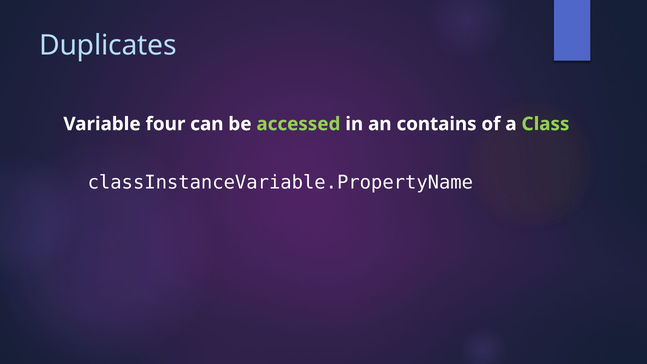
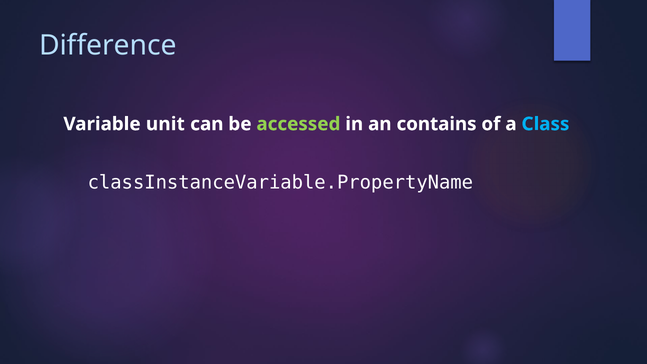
Duplicates: Duplicates -> Difference (108, 45)
four: four -> unit (165, 124)
Class colour: light green -> light blue (545, 124)
